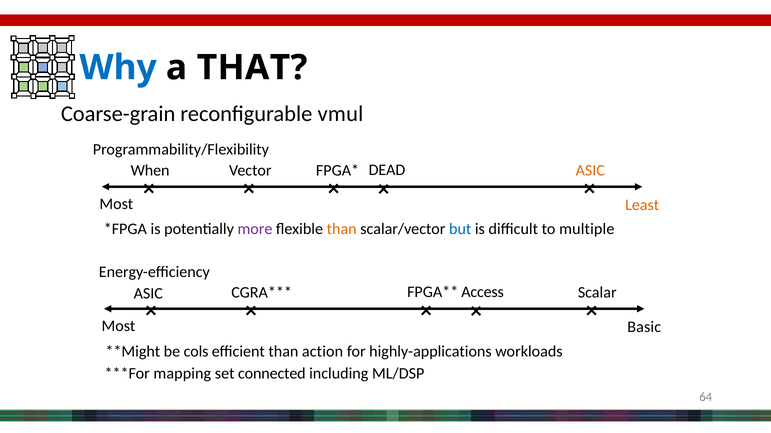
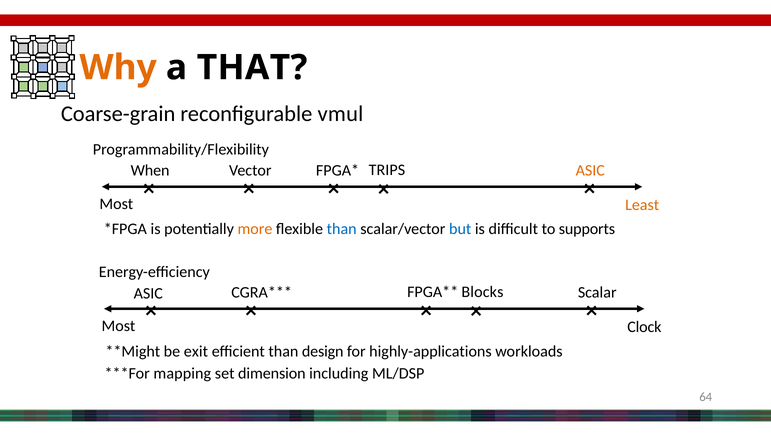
Why colour: blue -> orange (118, 68)
DEAD: DEAD -> TRIPS (387, 170)
more colour: purple -> orange (255, 230)
than colour: orange -> blue (342, 230)
multiple: multiple -> supports (587, 230)
Access: Access -> Blocks (482, 293)
Basic: Basic -> Clock (644, 328)
cols: cols -> exit (196, 352)
action: action -> design (323, 352)
connected: connected -> dimension (272, 374)
